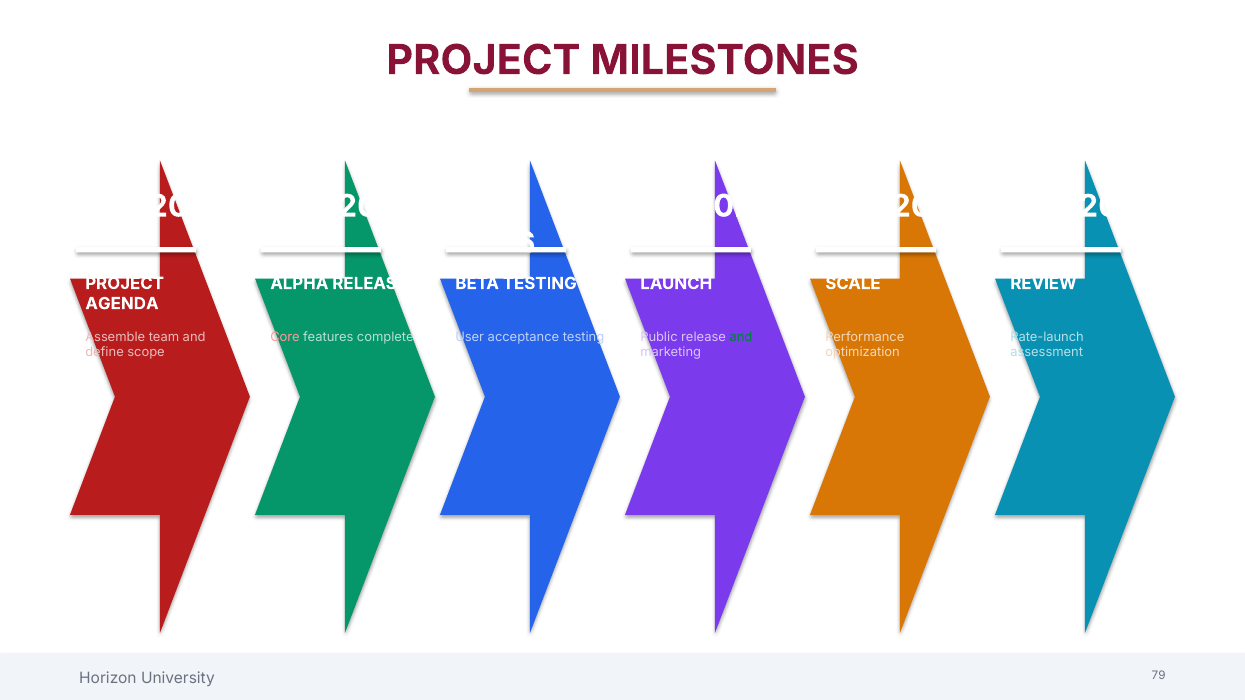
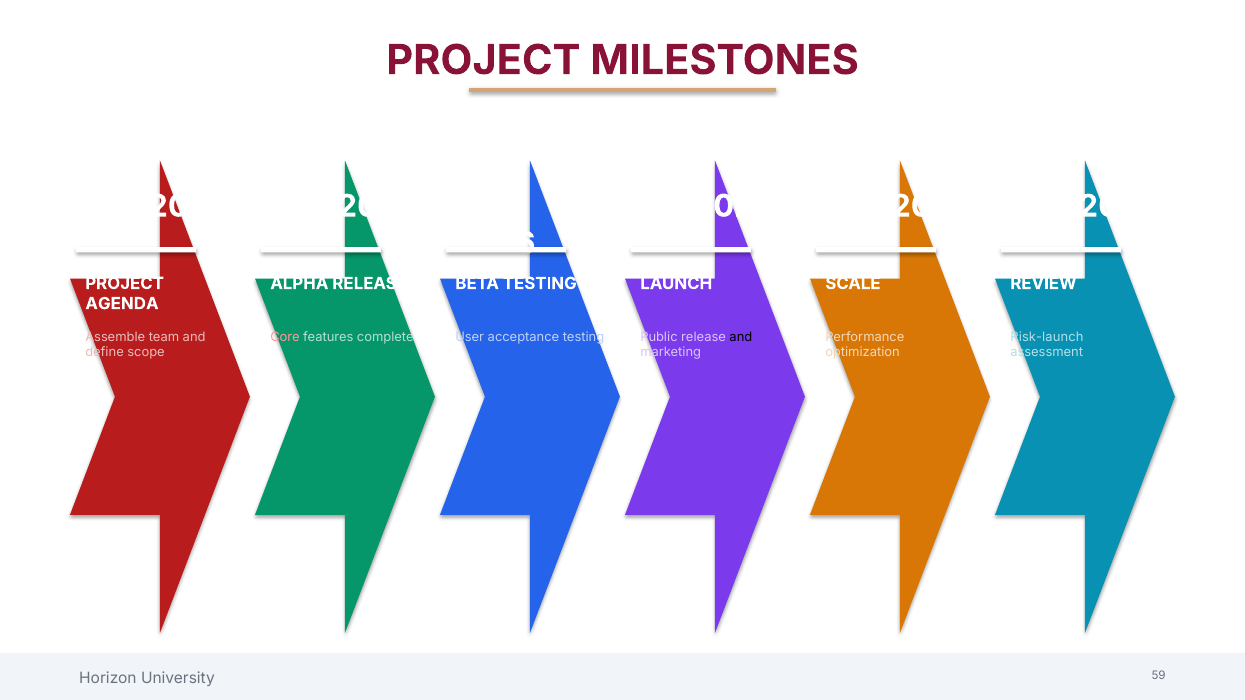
and colour: green -> black (741, 337)
Rate-launch: Rate-launch -> Risk-launch (1047, 337)
79: 79 -> 59 (1159, 676)
